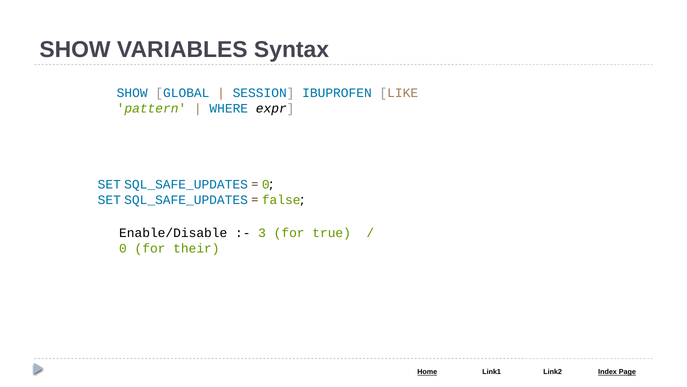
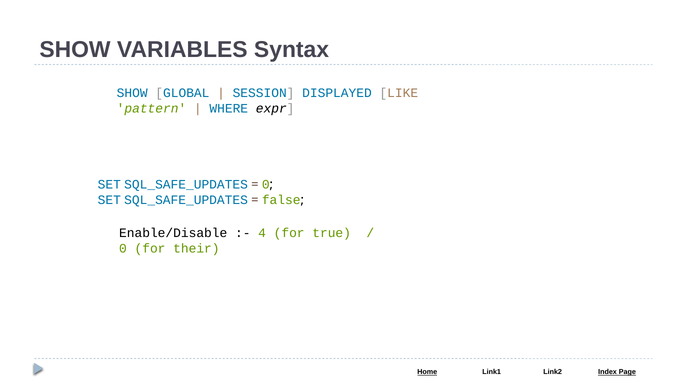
IBUPROFEN: IBUPROFEN -> DISPLAYED (337, 93)
3: 3 -> 4 (262, 233)
